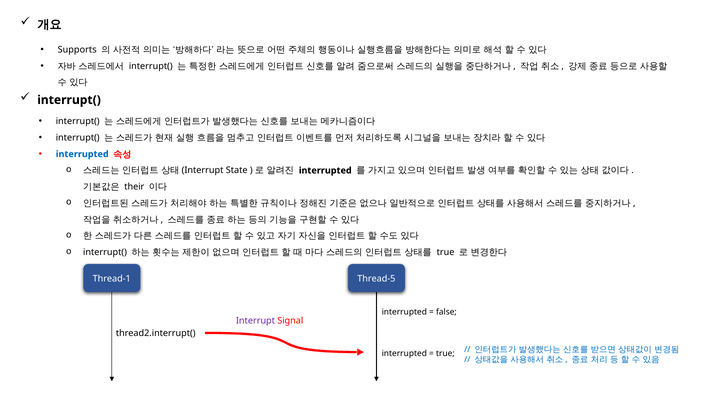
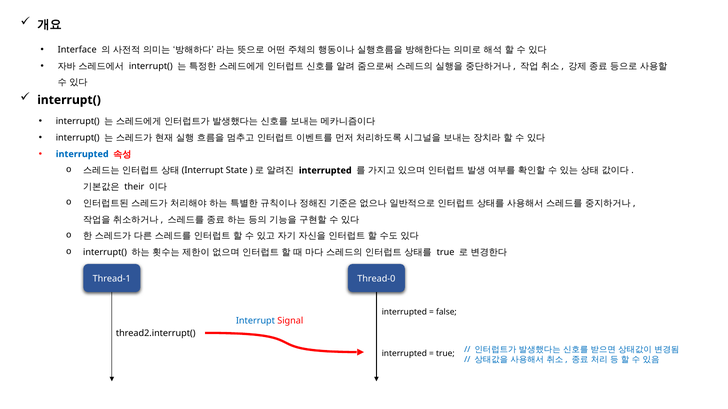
Supports: Supports -> Interface (77, 50)
Thread-5: Thread-5 -> Thread-0 (376, 279)
Interrupt colour: purple -> blue (255, 321)
